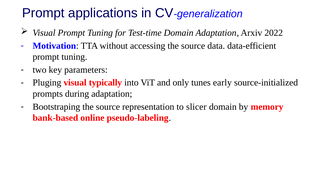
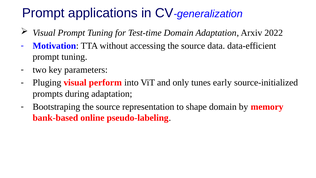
typically: typically -> perform (105, 83)
slicer: slicer -> shape (196, 107)
